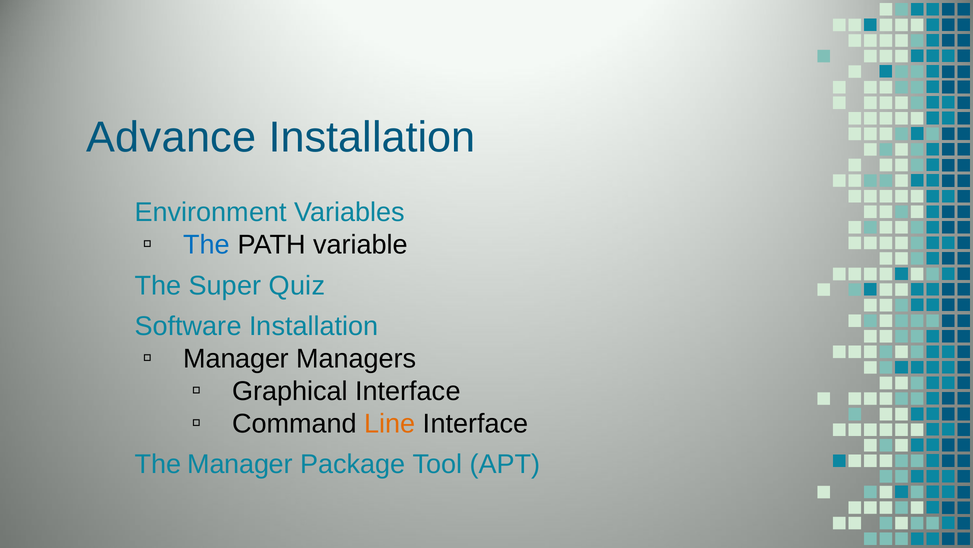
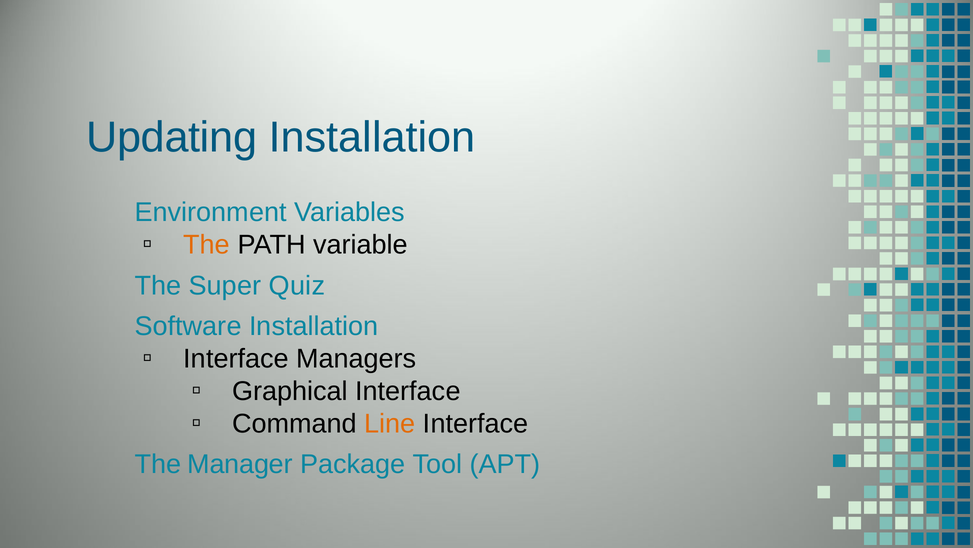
Advance: Advance -> Updating (172, 137)
The colour: blue -> orange (207, 245)
Manager: Manager -> Interface (236, 358)
